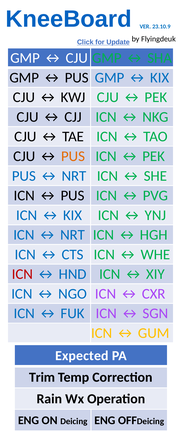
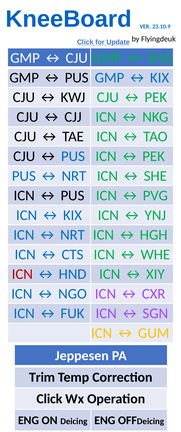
PUS colour: orange -> blue (73, 157)
Expected: Expected -> Jeppesen (82, 357)
Rain: Rain -> Click (49, 400)
